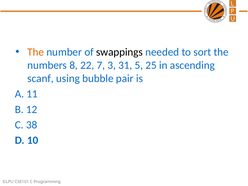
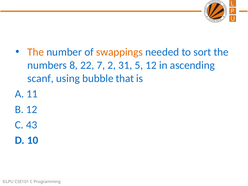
swappings colour: black -> orange (119, 52)
3: 3 -> 2 (112, 65)
5 25: 25 -> 12 (151, 65)
pair: pair -> that (125, 79)
38: 38 -> 43 (32, 125)
